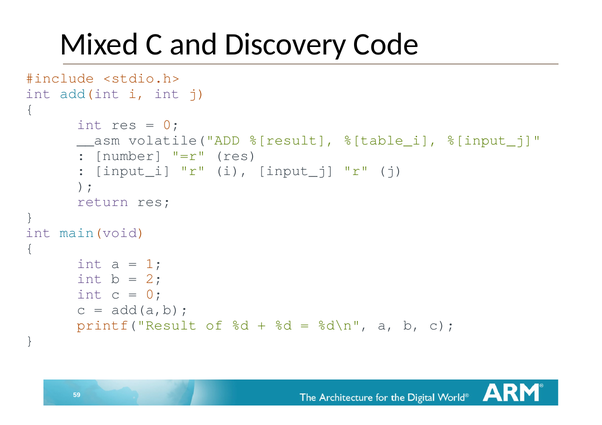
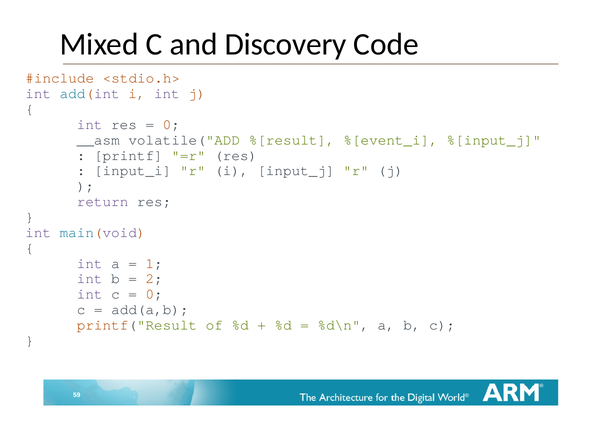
%[table_i: %[table_i -> %[event_i (391, 140)
number: number -> printf (128, 155)
